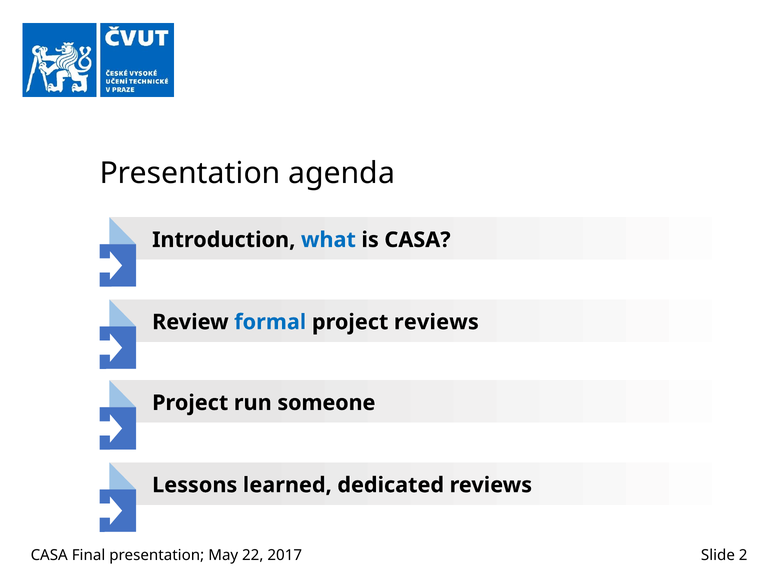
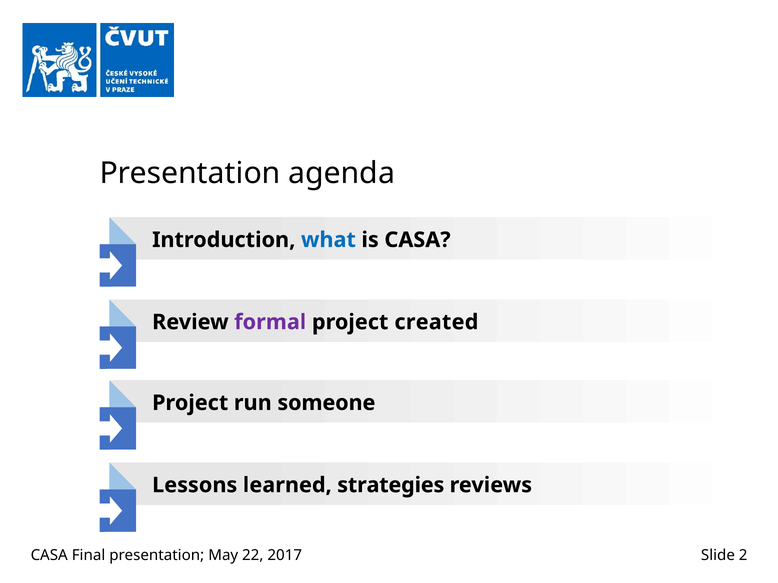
formal colour: blue -> purple (270, 322)
project reviews: reviews -> created (436, 322)
dedicated: dedicated -> strategies (391, 486)
